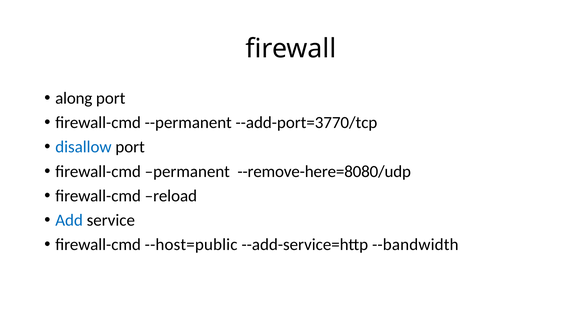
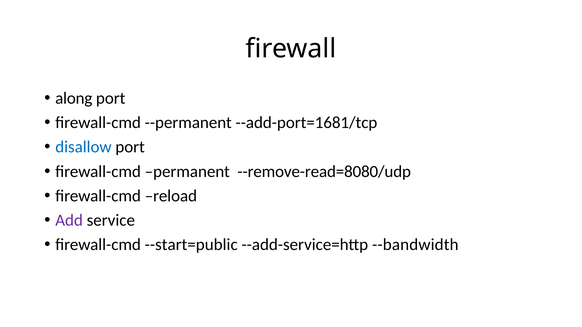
--add-port=3770/tcp: --add-port=3770/tcp -> --add-port=1681/tcp (306, 123)
--remove-here=8080/udp: --remove-here=8080/udp -> --remove-read=8080/udp (324, 172)
Add colour: blue -> purple (69, 220)
--host=public: --host=public -> --start=public (191, 245)
